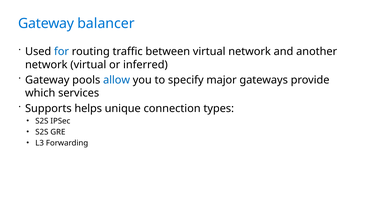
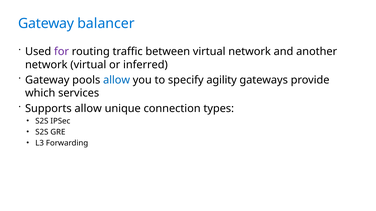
for colour: blue -> purple (62, 52)
major: major -> agility (222, 80)
Supports helps: helps -> allow (88, 109)
